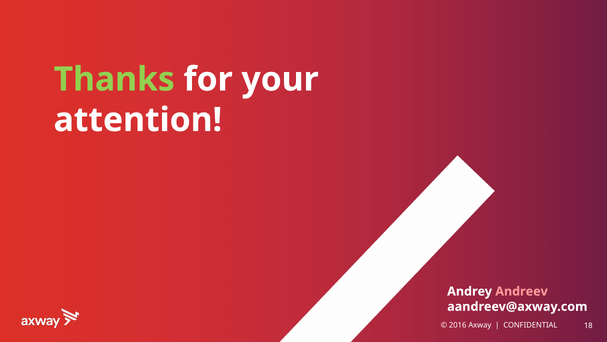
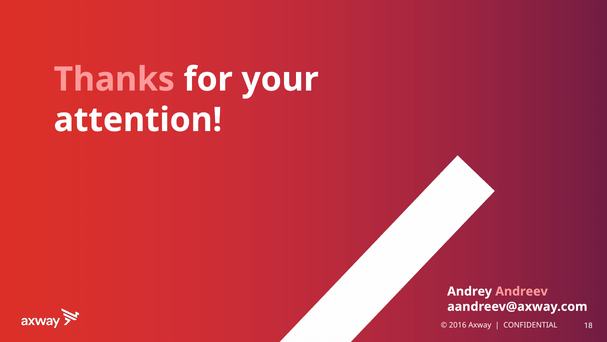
Thanks colour: light green -> pink (114, 79)
